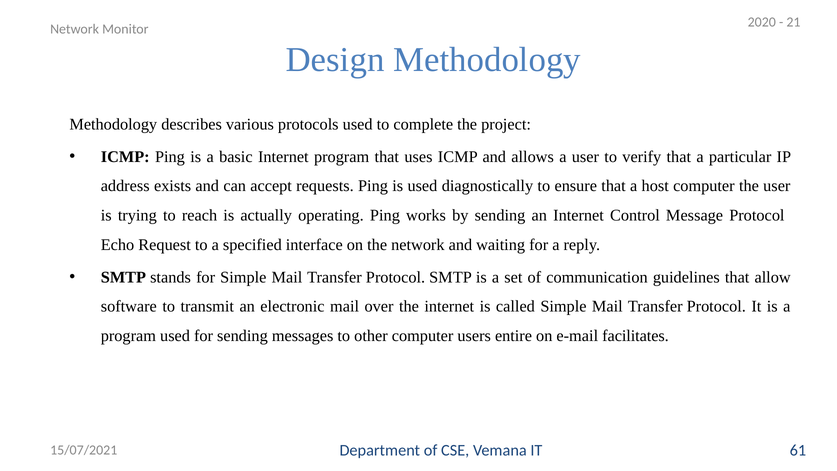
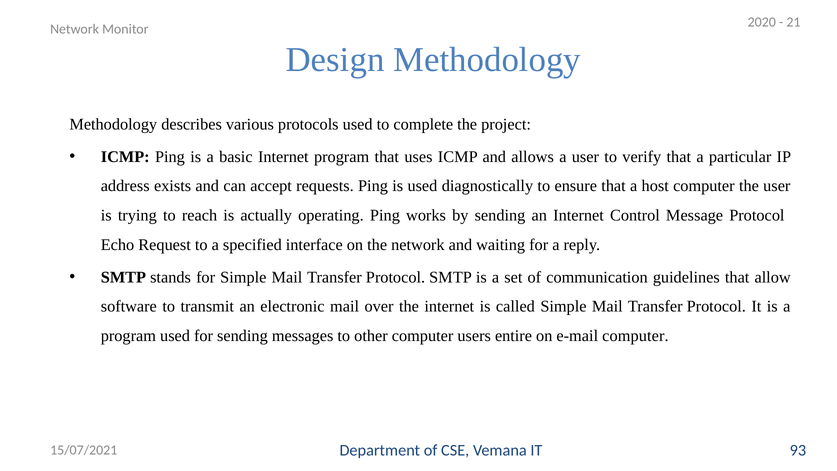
e-mail facilitates: facilitates -> computer (635, 336)
61: 61 -> 93 (798, 450)
